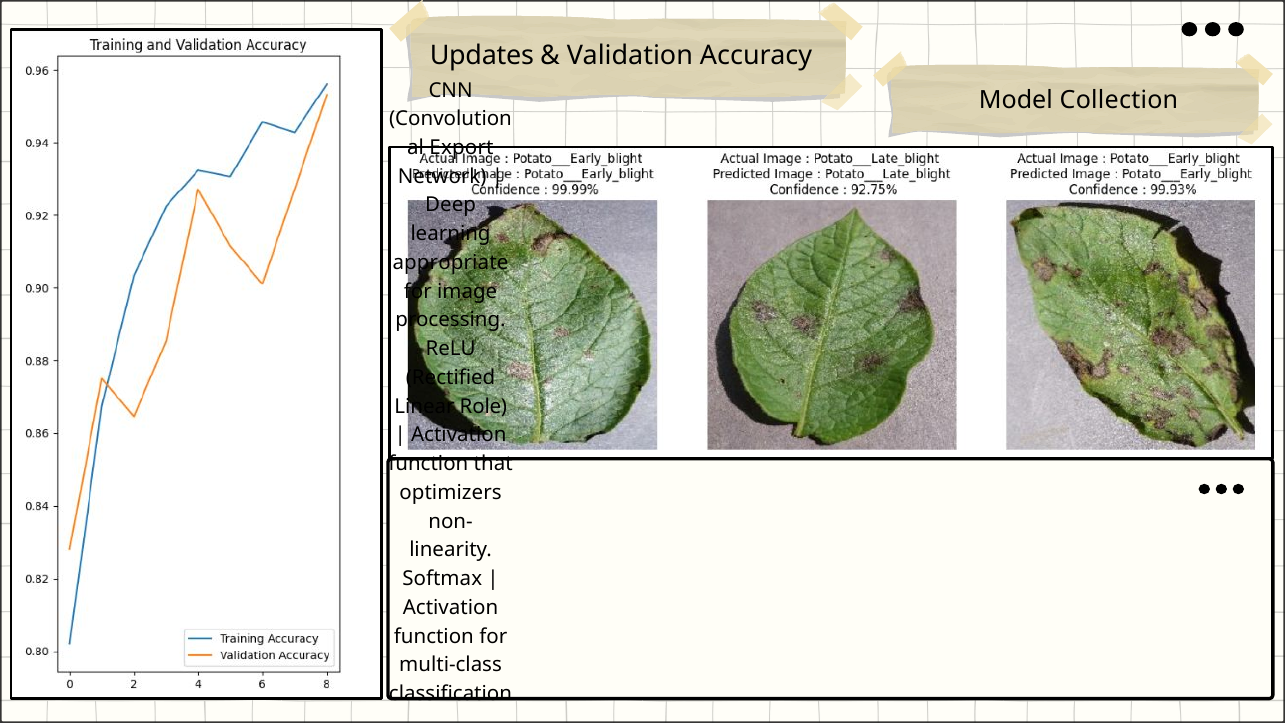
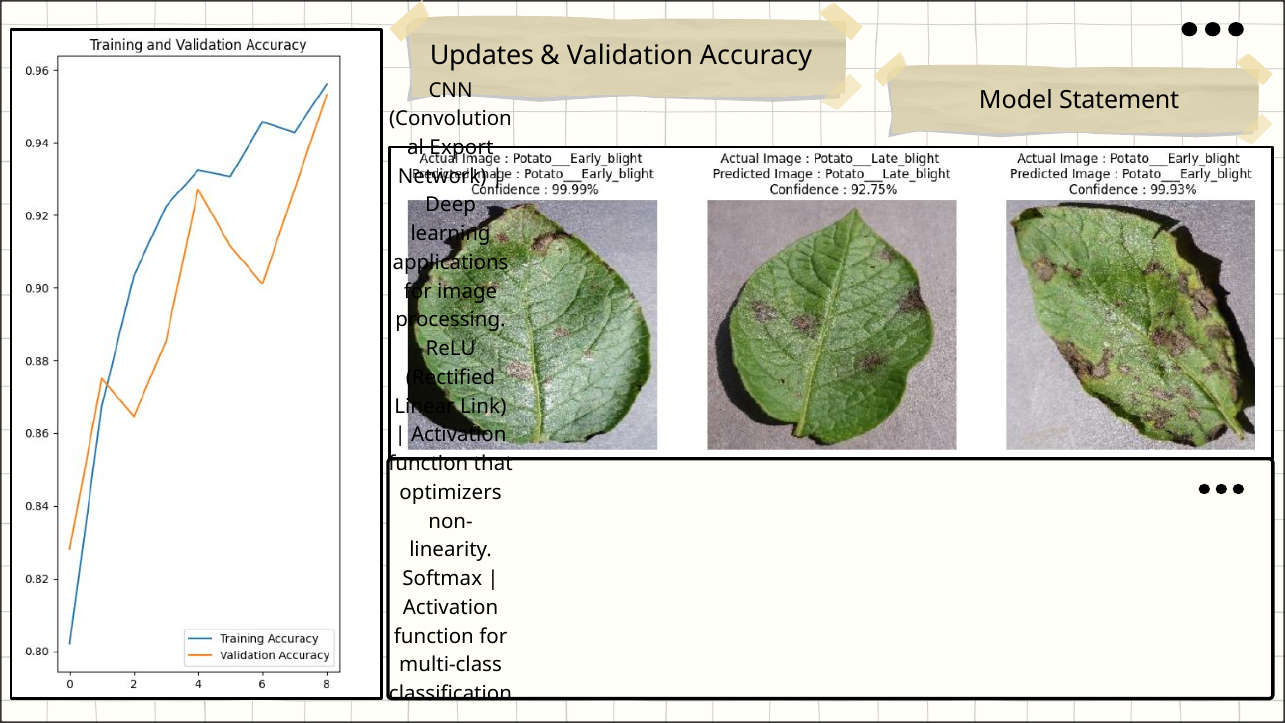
Collection: Collection -> Statement (1119, 101)
appropriate: appropriate -> applications (451, 263)
Role: Role -> Link (483, 406)
